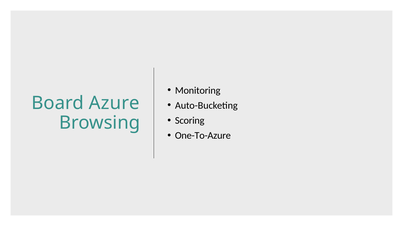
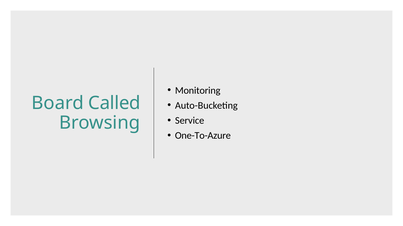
Azure: Azure -> Called (114, 103)
Scoring: Scoring -> Service (190, 121)
